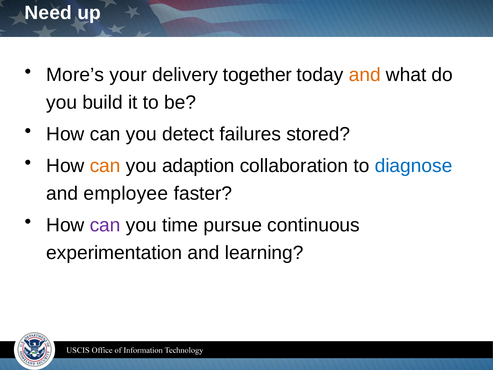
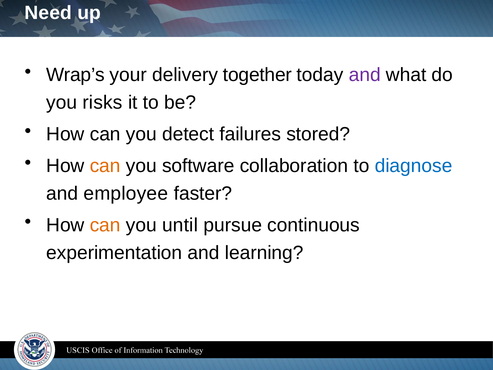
More’s: More’s -> Wrap’s (75, 75)
and colour: orange -> purple (365, 75)
build: build -> risks (102, 102)
adaption: adaption -> software (198, 166)
can colour: purple -> orange (105, 225)
time: time -> until (180, 225)
